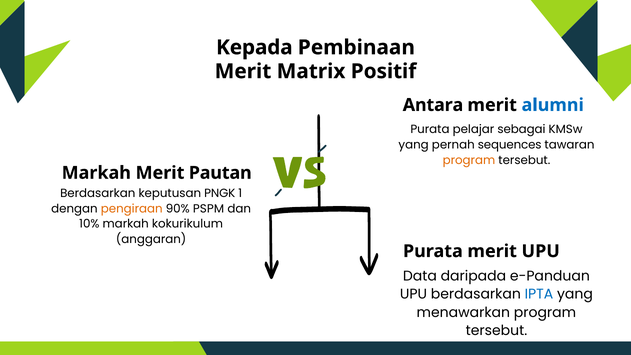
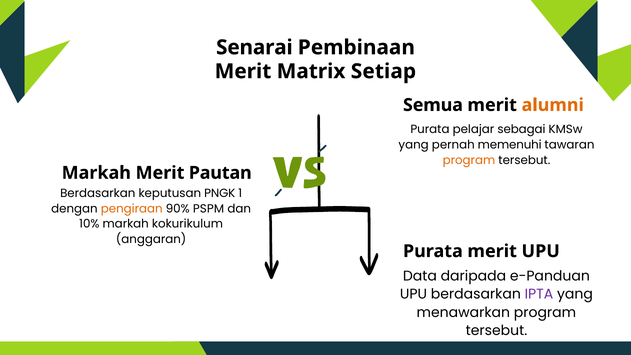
Kepada: Kepada -> Senarai (254, 47)
Positif: Positif -> Setiap (383, 71)
Antara: Antara -> Semua (433, 105)
alumni colour: blue -> orange (553, 105)
sequences: sequences -> memenuhi (510, 145)
IPTA colour: blue -> purple (539, 294)
